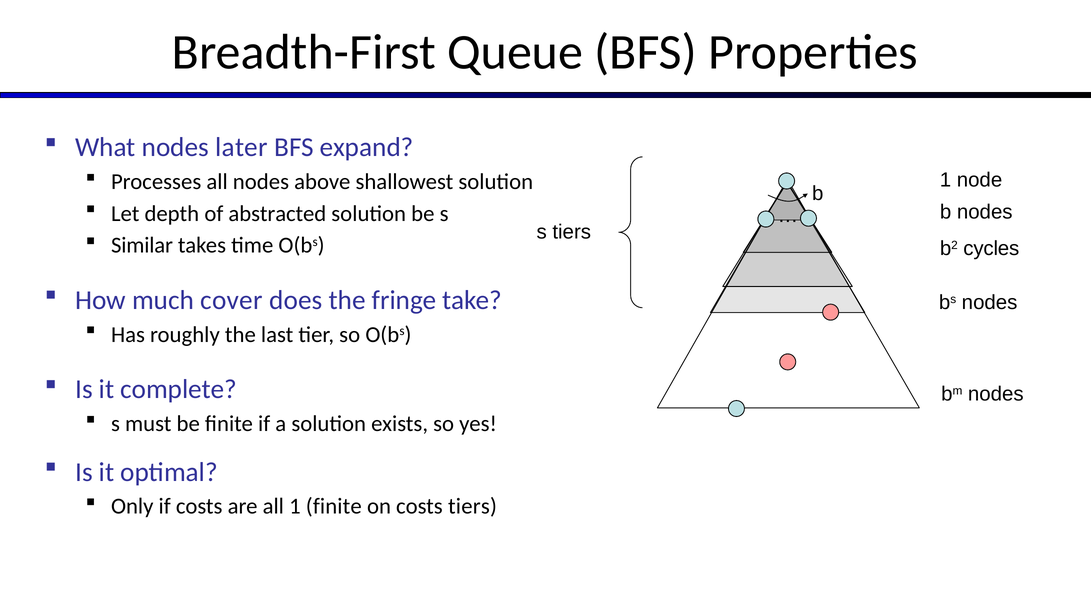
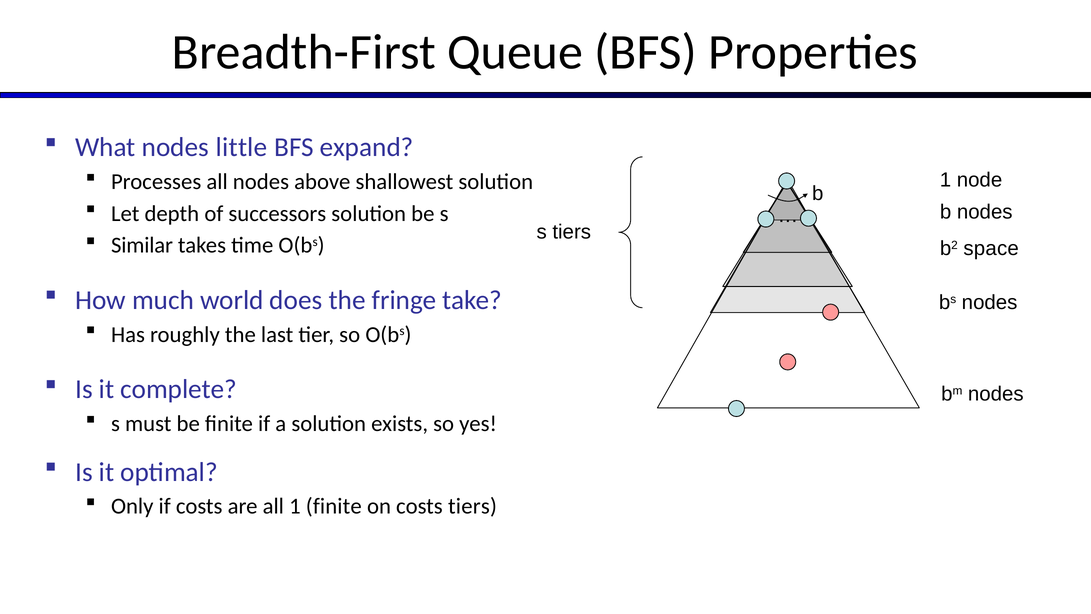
later: later -> little (242, 147)
abstracted: abstracted -> successors (277, 213)
cycles: cycles -> space (991, 248)
cover: cover -> world (232, 300)
